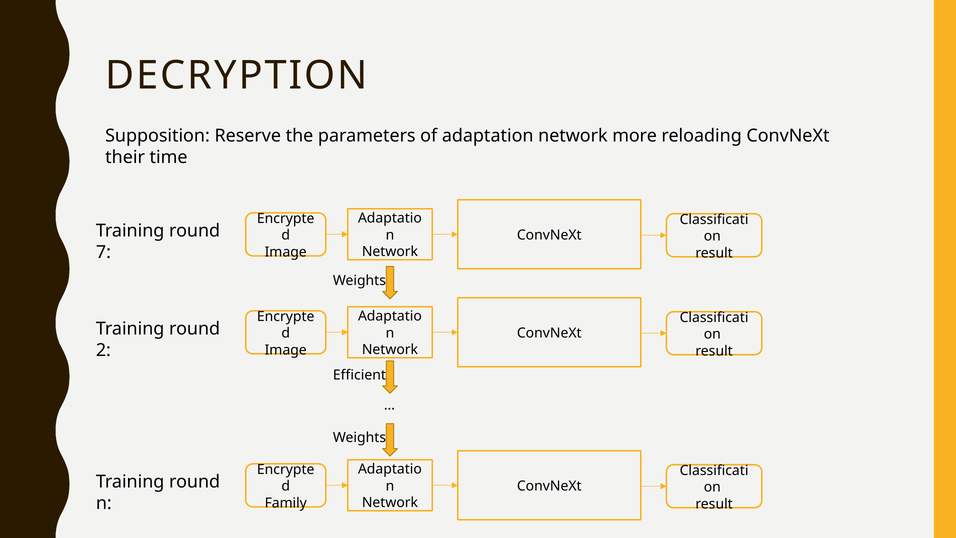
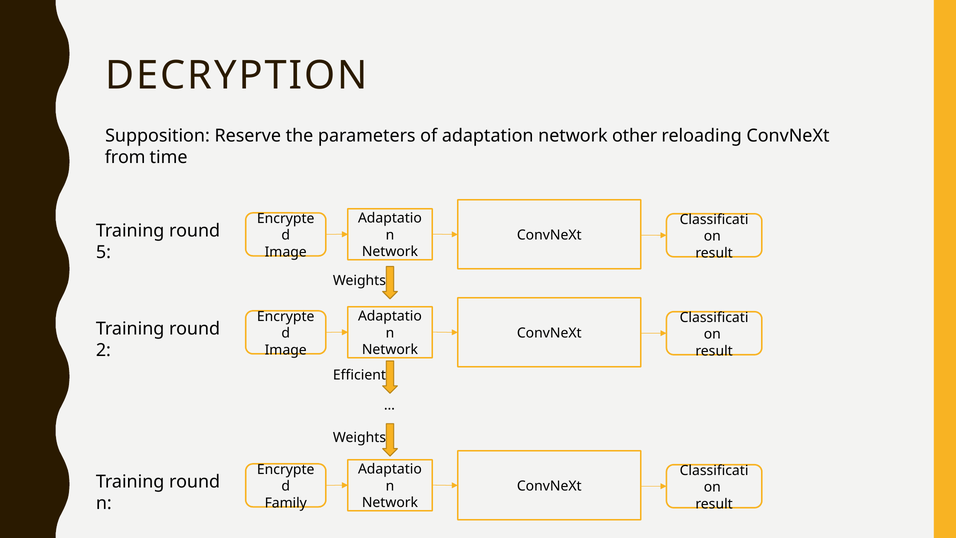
more: more -> other (635, 136)
their: their -> from (125, 157)
7: 7 -> 5 (103, 252)
